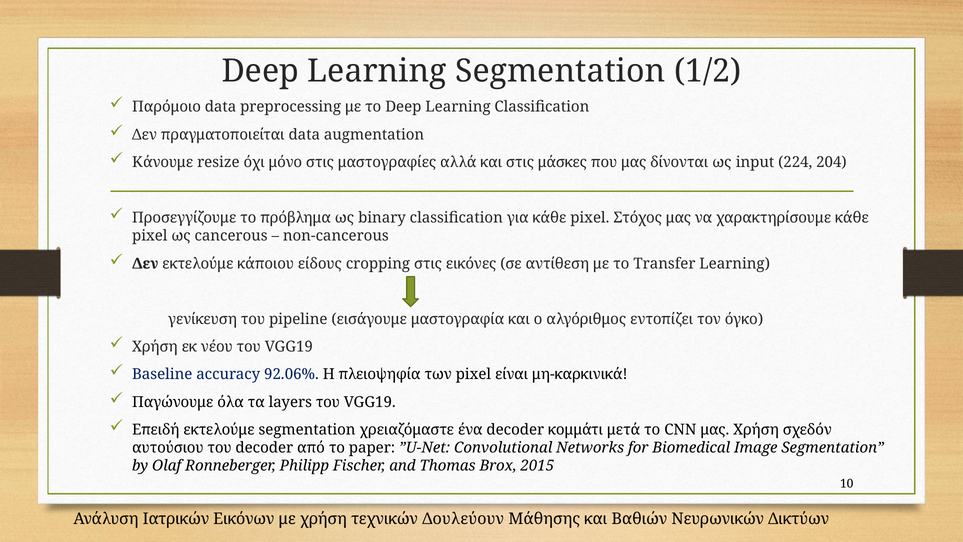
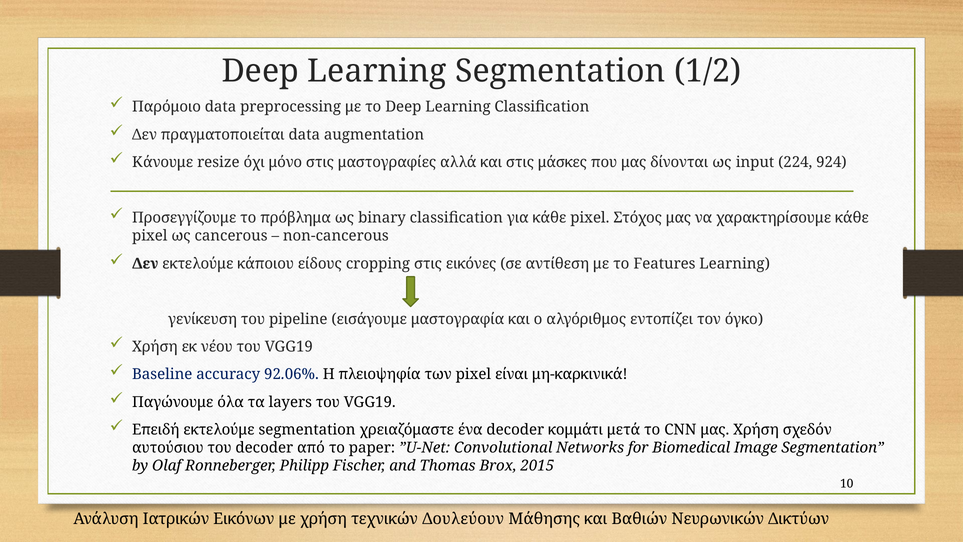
204: 204 -> 924 (831, 162)
Transfer: Transfer -> Features (664, 263)
